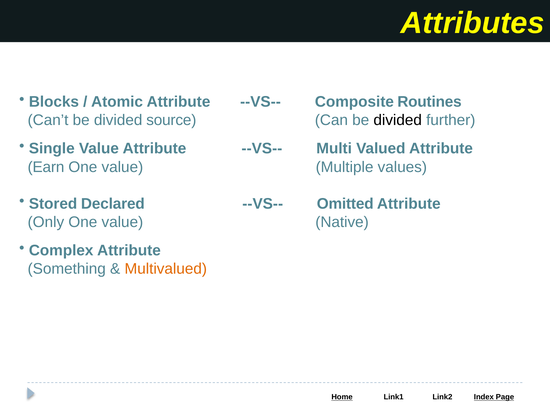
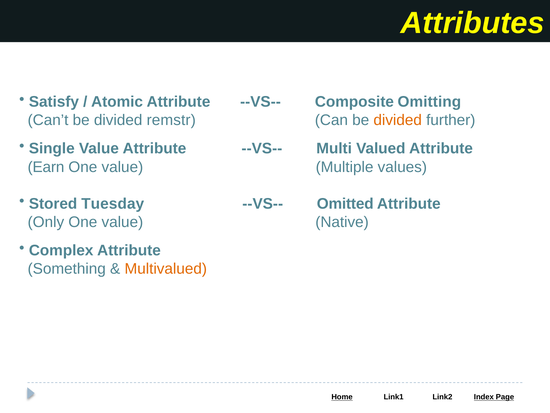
Blocks: Blocks -> Satisfy (54, 102)
Routines: Routines -> Omitting (429, 102)
source: source -> remstr (171, 120)
divided colour: black -> orange (398, 120)
Declared: Declared -> Tuesday (113, 203)
